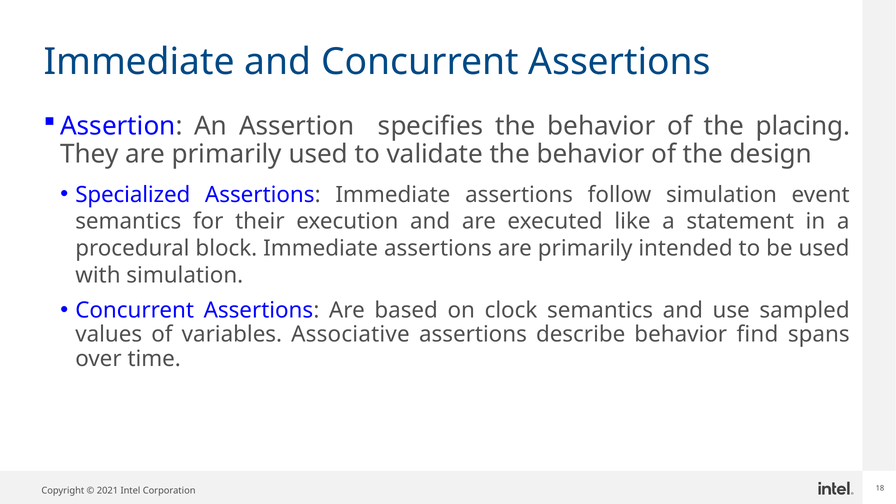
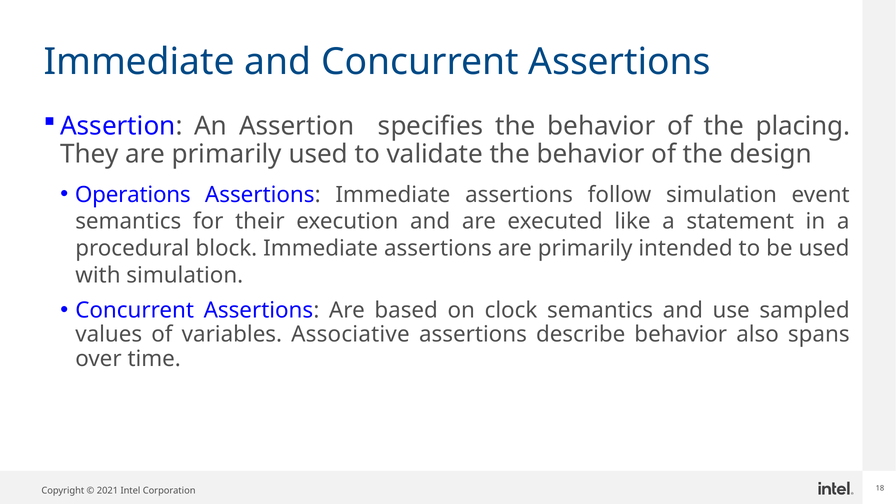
Specialized: Specialized -> Operations (133, 195)
find: find -> also (758, 335)
